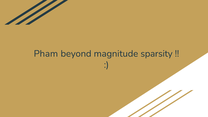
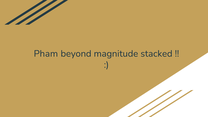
sparsity: sparsity -> stacked (156, 54)
